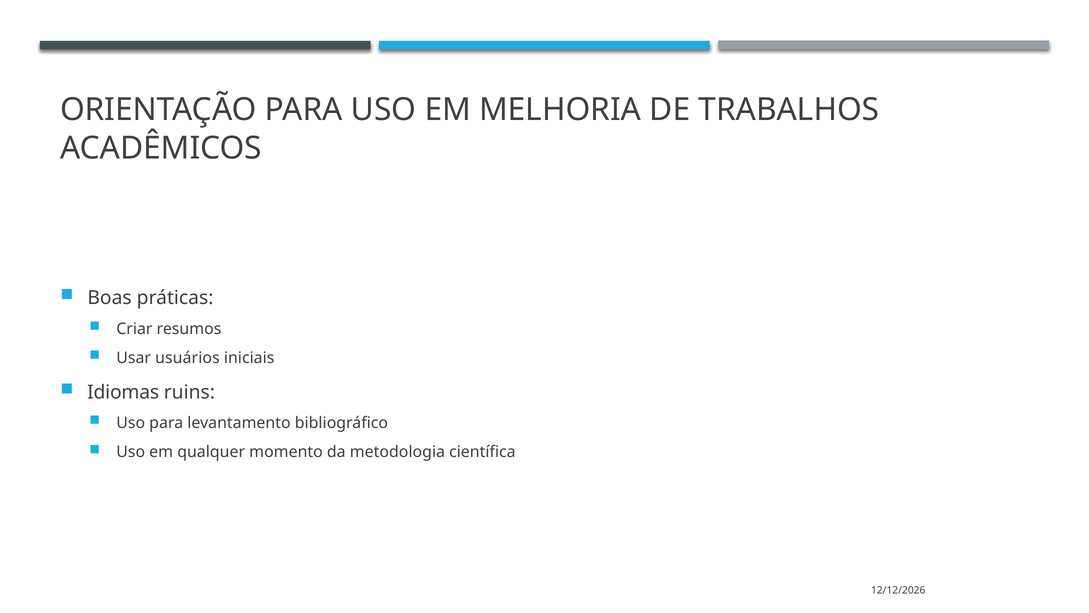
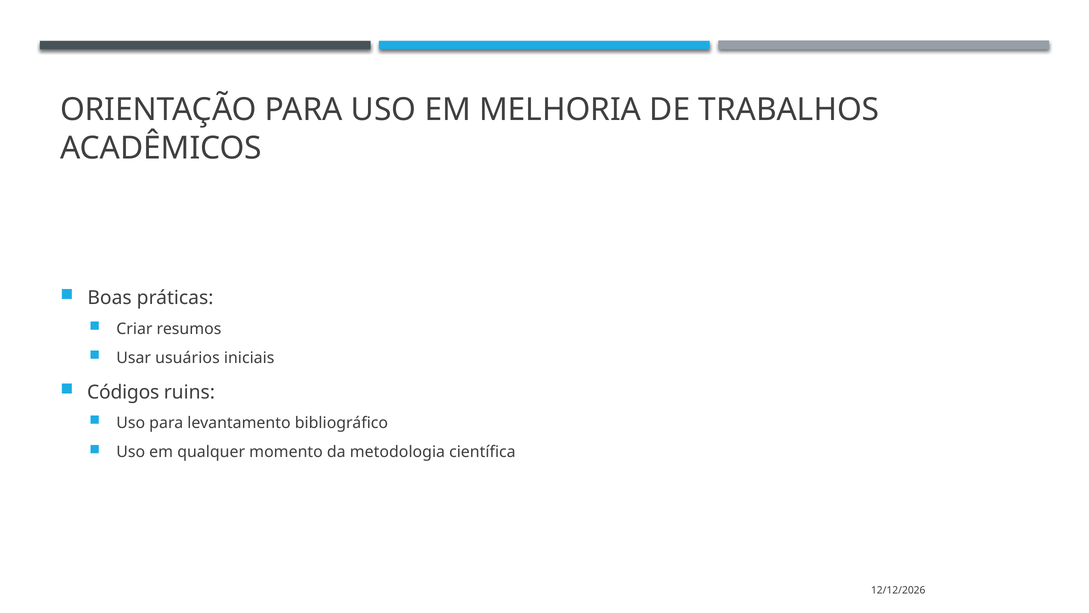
Idiomas: Idiomas -> Códigos (123, 392)
